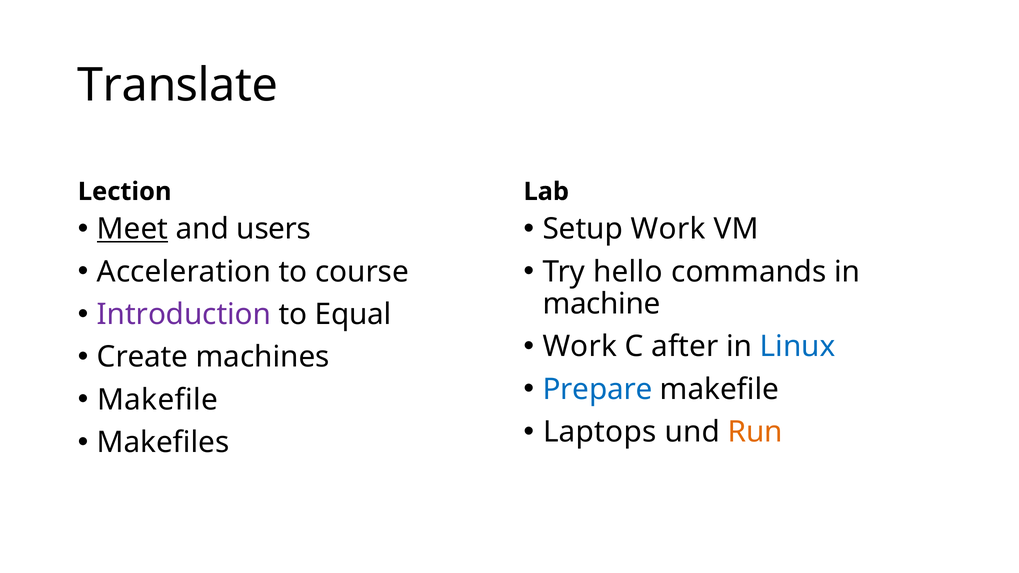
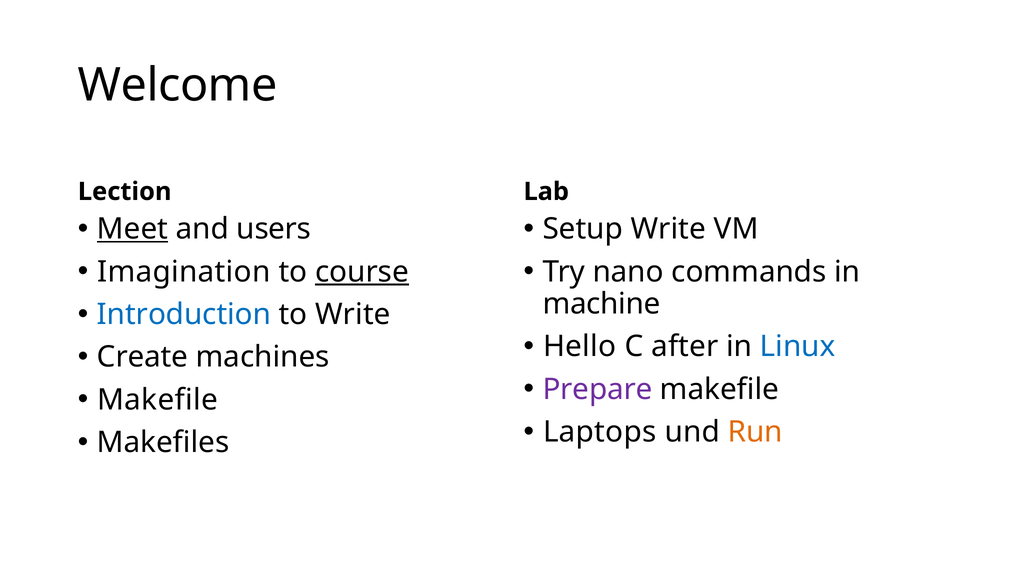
Translate: Translate -> Welcome (178, 86)
Setup Work: Work -> Write (668, 229)
Acceleration: Acceleration -> Imagination (184, 272)
course underline: none -> present (362, 272)
hello: hello -> nano (628, 272)
Introduction colour: purple -> blue (184, 315)
to Equal: Equal -> Write (353, 315)
Work: Work -> Hello (580, 347)
Prepare colour: blue -> purple (598, 389)
